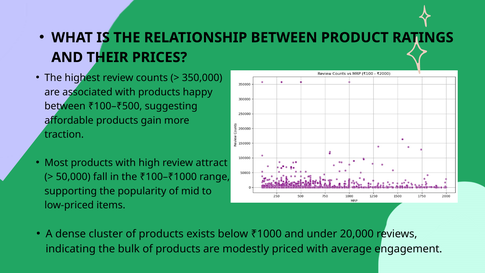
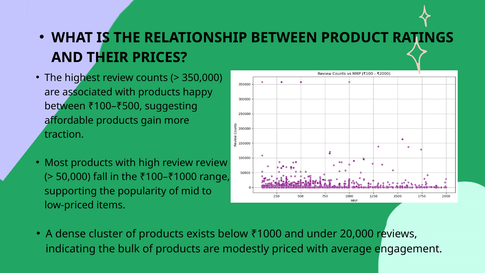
review attract: attract -> review (212, 163)
